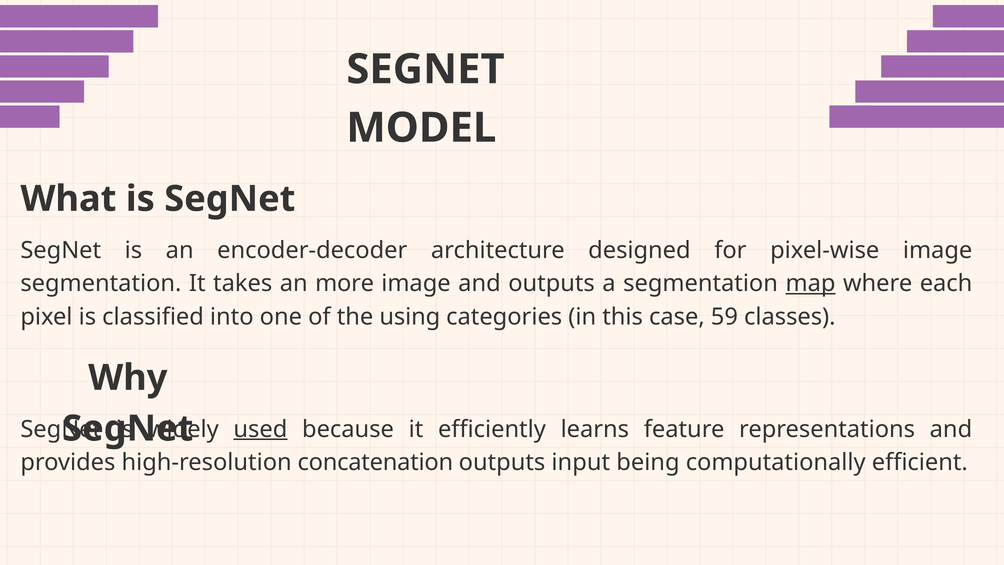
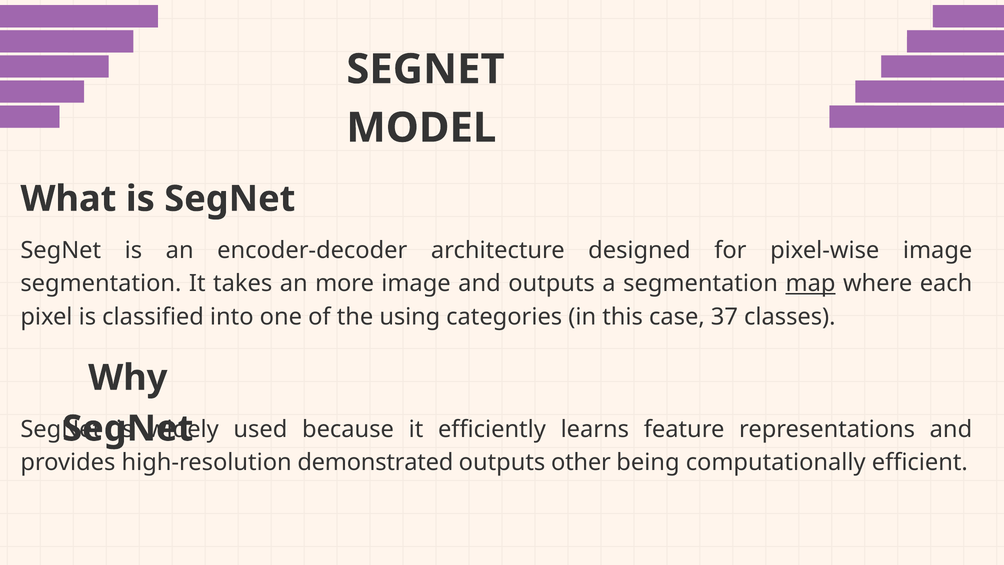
59: 59 -> 37 (724, 317)
used underline: present -> none (260, 429)
concatenation: concatenation -> demonstrated (375, 462)
input: input -> other (581, 462)
